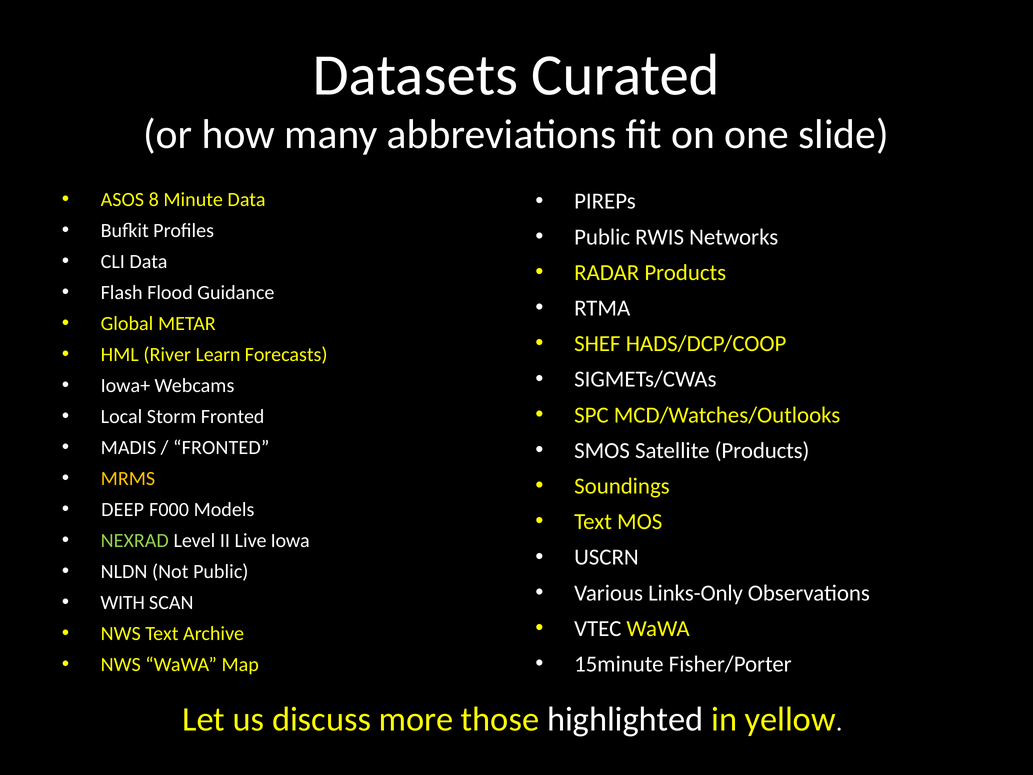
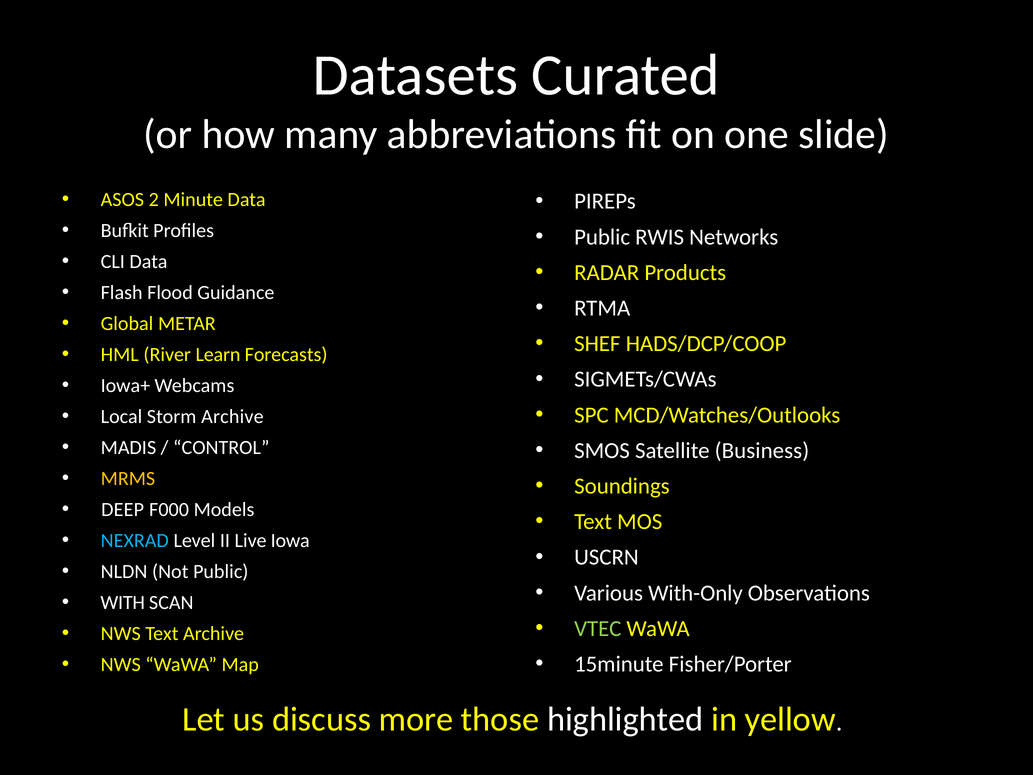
8: 8 -> 2 (154, 199)
Storm Fronted: Fronted -> Archive (232, 416)
FRONTED: FRONTED -> CONTROL (221, 447)
Satellite Products: Products -> Business (762, 450)
NEXRAD colour: light green -> light blue (135, 540)
Links-Only: Links-Only -> With-Only (695, 593)
VTEC colour: white -> light green (598, 628)
